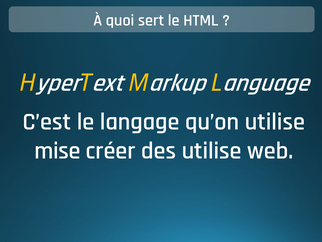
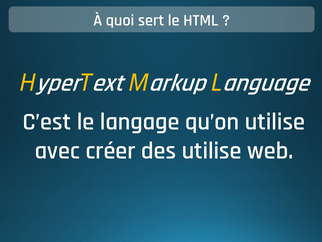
mise: mise -> avec (57, 150)
